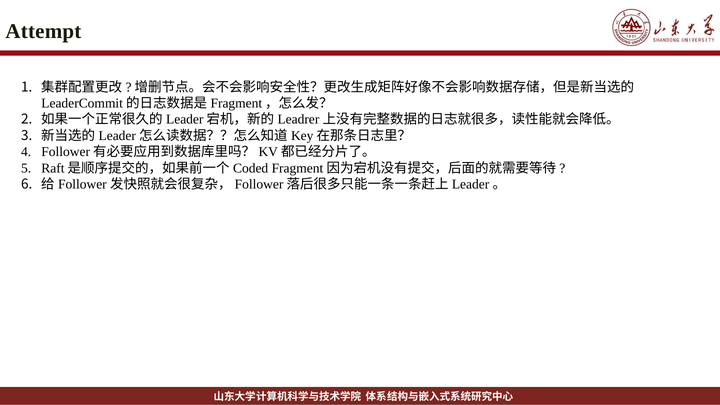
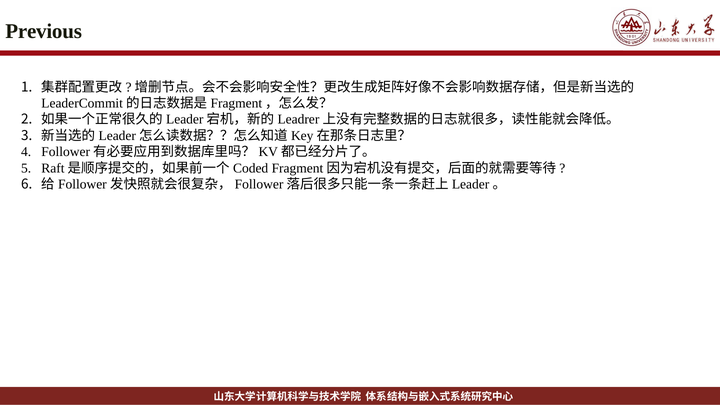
Attempt: Attempt -> Previous (44, 31)
